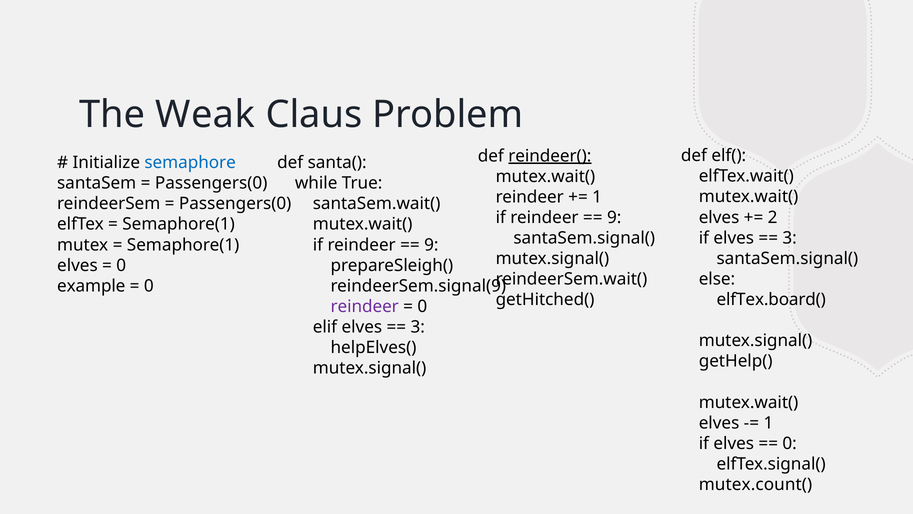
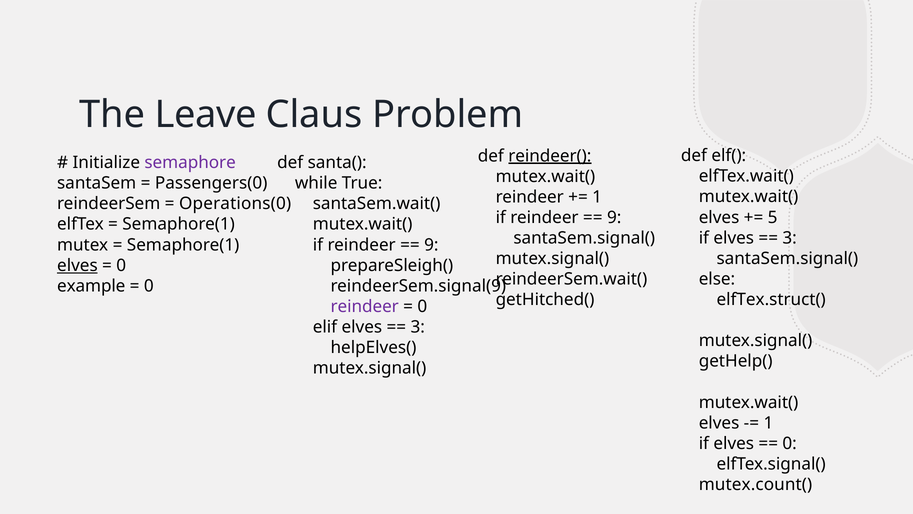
Weak: Weak -> Leave (206, 114)
semaphore colour: blue -> purple (190, 162)
Passengers(0: Passengers(0 -> Operations(0 (235, 204)
2: 2 -> 5 (773, 217)
elves underline: none -> present (77, 265)
elfTex.board(: elfTex.board( -> elfTex.struct( (771, 299)
